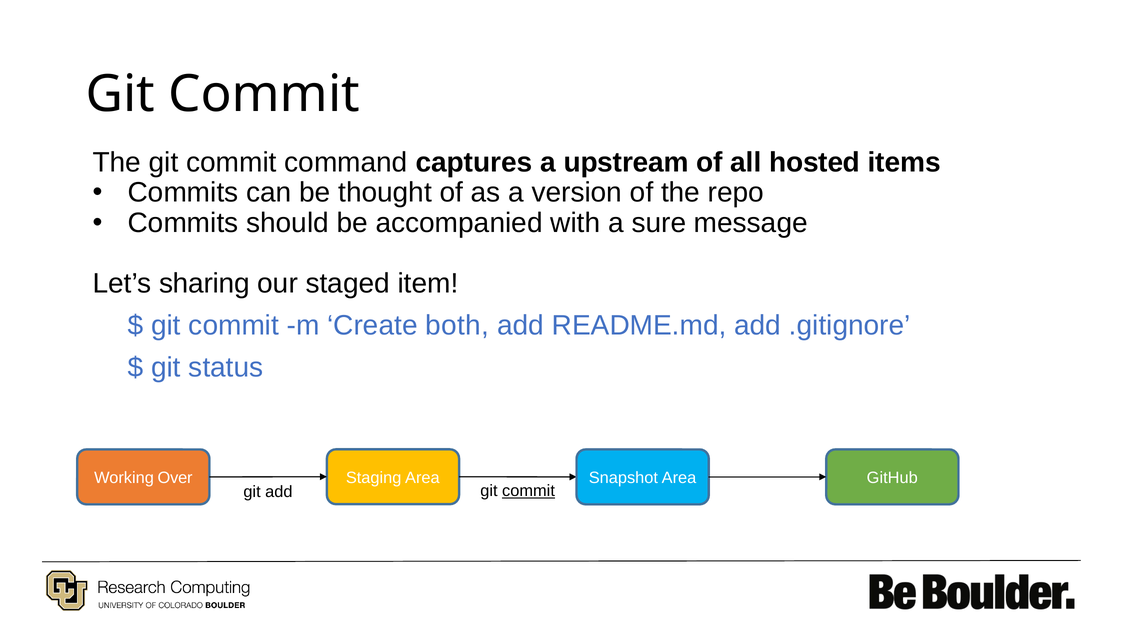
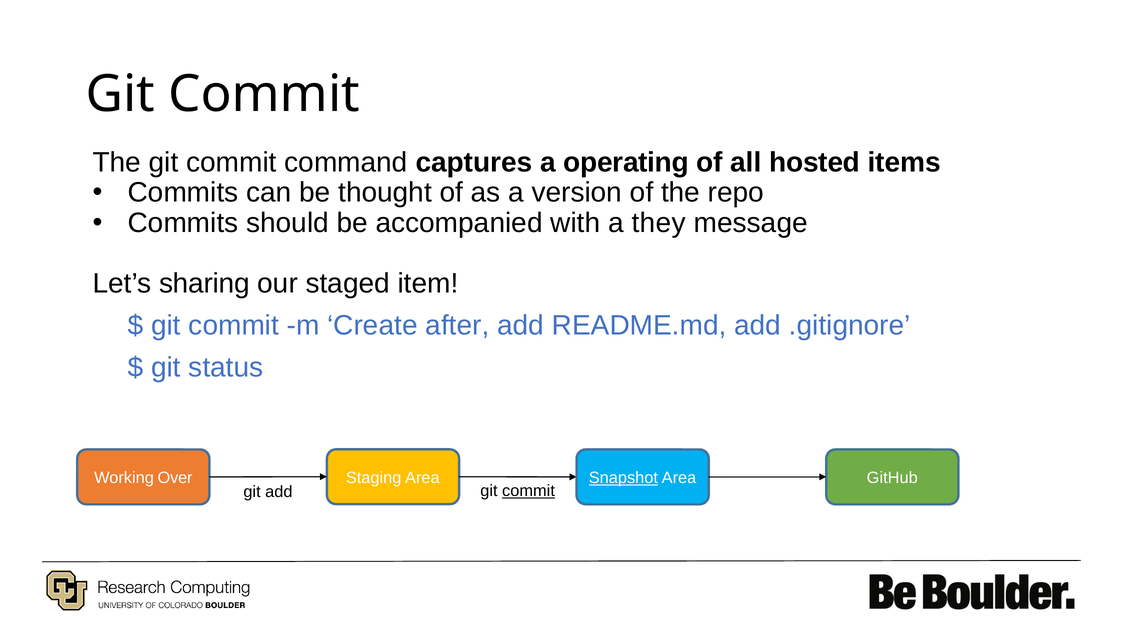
upstream: upstream -> operating (626, 162)
sure: sure -> they (659, 223)
both: both -> after (457, 325)
Snapshot underline: none -> present (623, 478)
